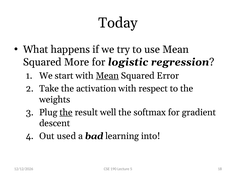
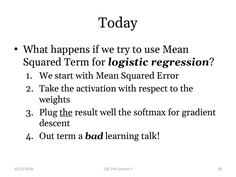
Squared More: More -> Term (77, 62)
Mean underline: present -> none (107, 76)
Out used: used -> term (66, 136)
into: into -> talk (151, 136)
